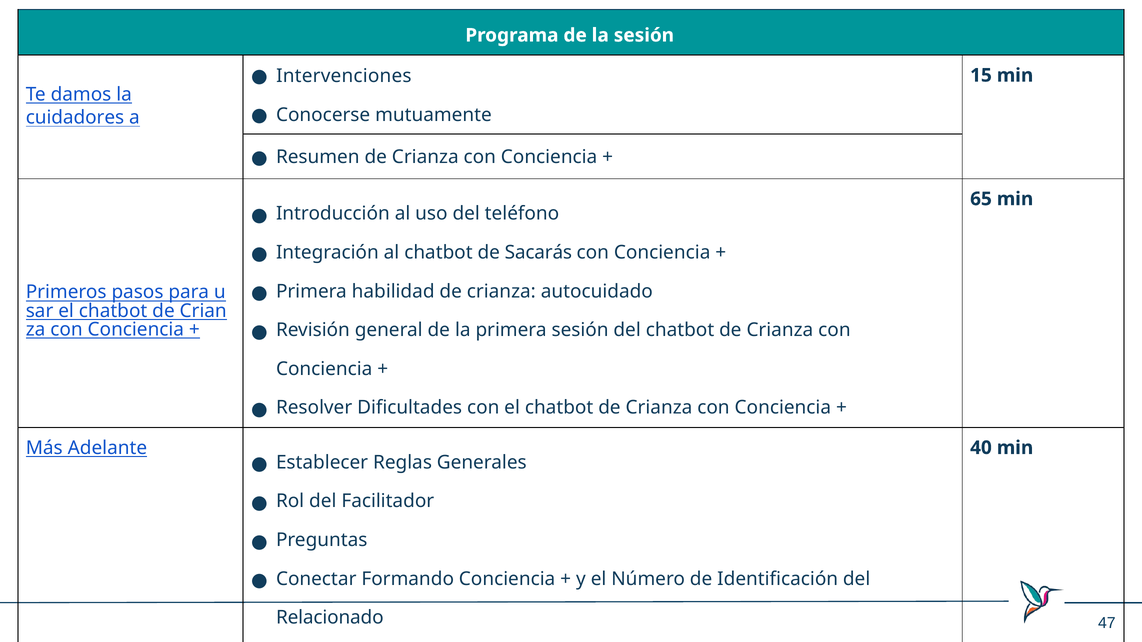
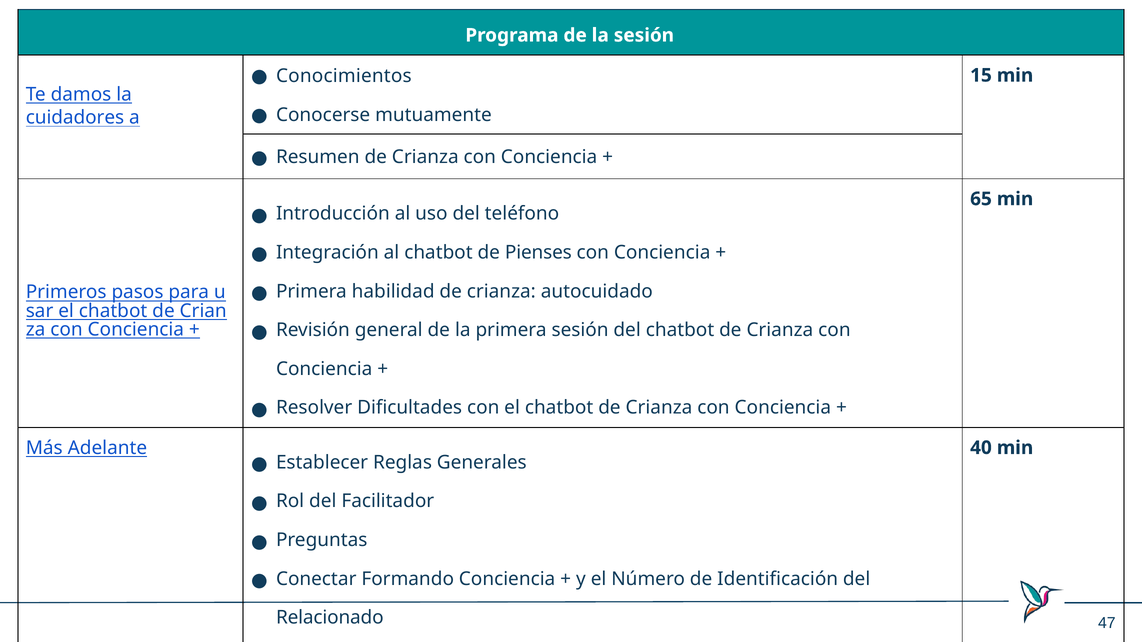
Intervenciones: Intervenciones -> Conocimientos (344, 76)
Sacarás: Sacarás -> Pienses (538, 253)
